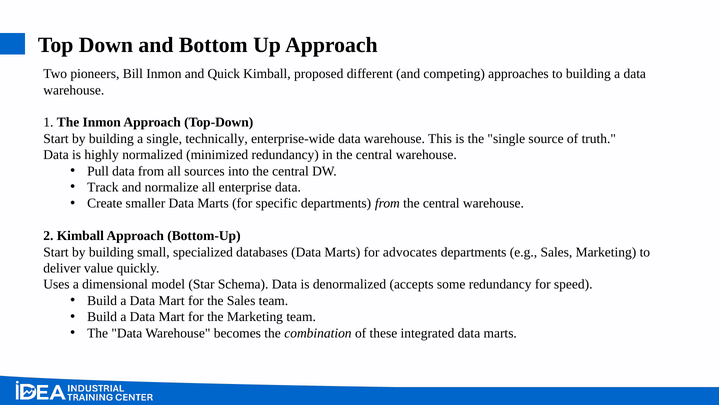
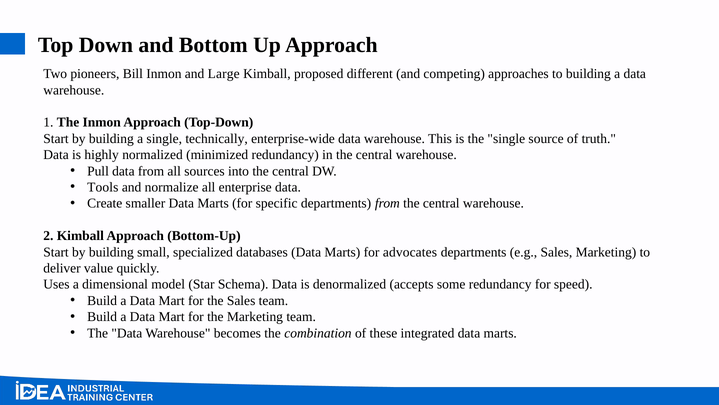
Quick: Quick -> Large (224, 74)
Track: Track -> Tools (103, 187)
